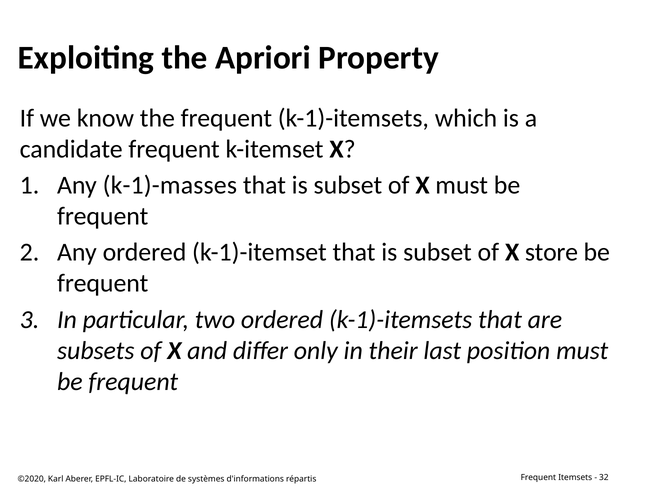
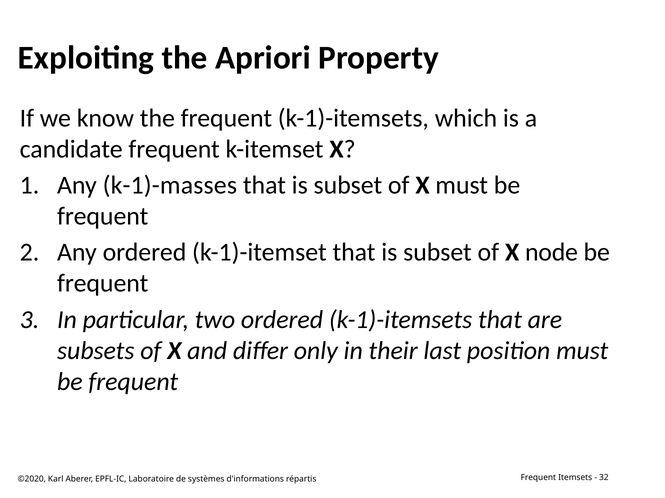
store: store -> node (551, 253)
